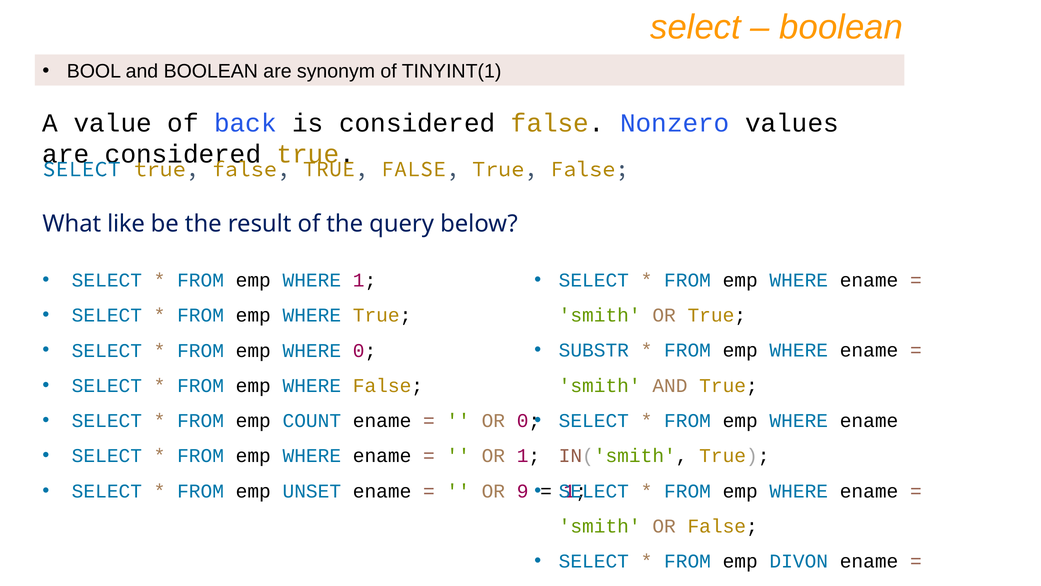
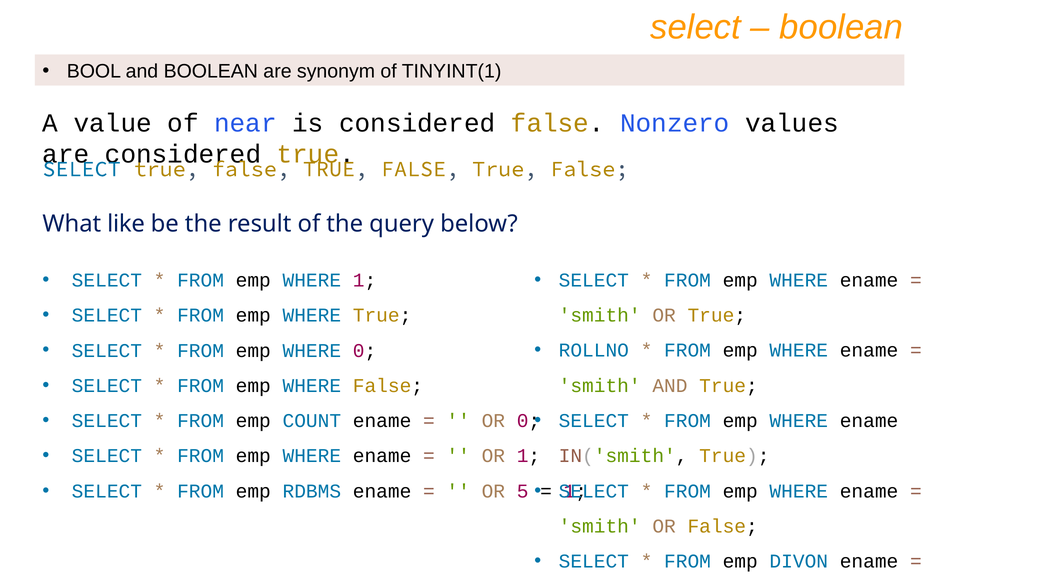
back: back -> near (245, 123)
SUBSTR: SUBSTR -> ROLLNO (594, 350)
UNSET: UNSET -> RDBMS (312, 491)
9: 9 -> 5 (523, 491)
